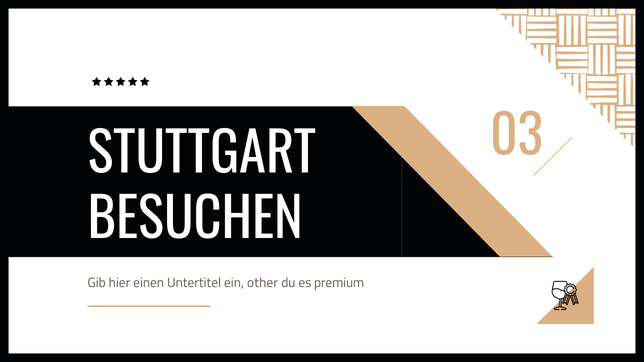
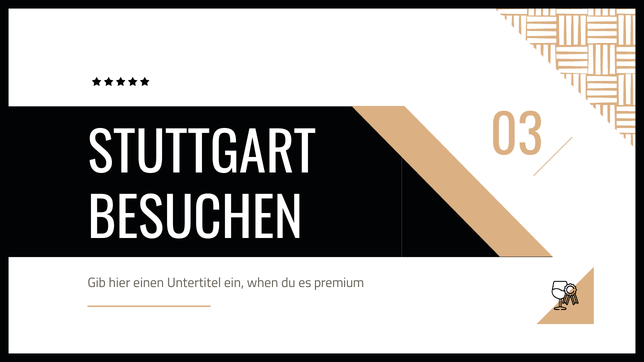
other: other -> when (263, 283)
